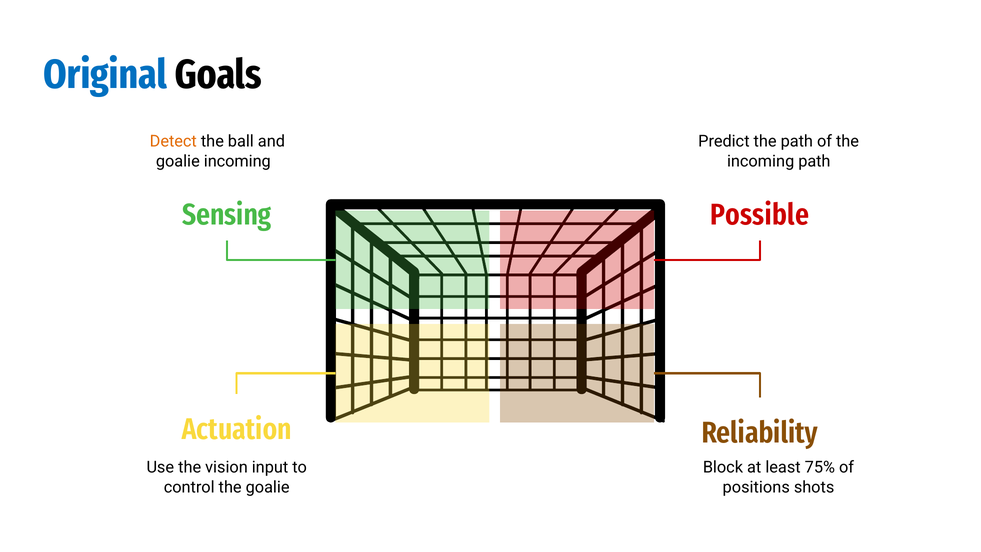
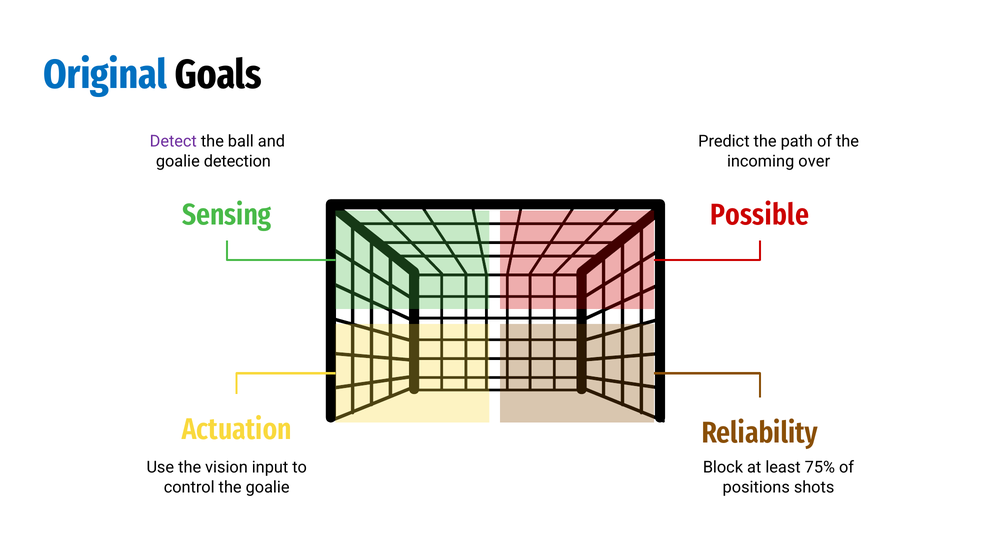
Detect colour: orange -> purple (173, 141)
goalie incoming: incoming -> detection (237, 161)
incoming path: path -> over (814, 161)
